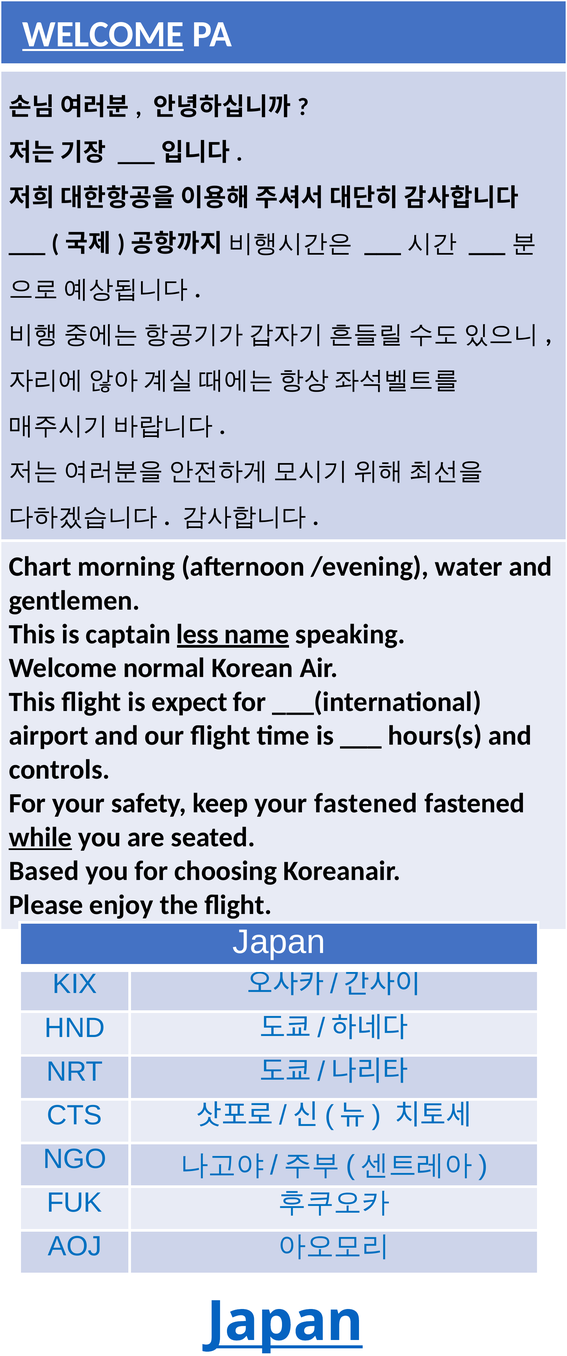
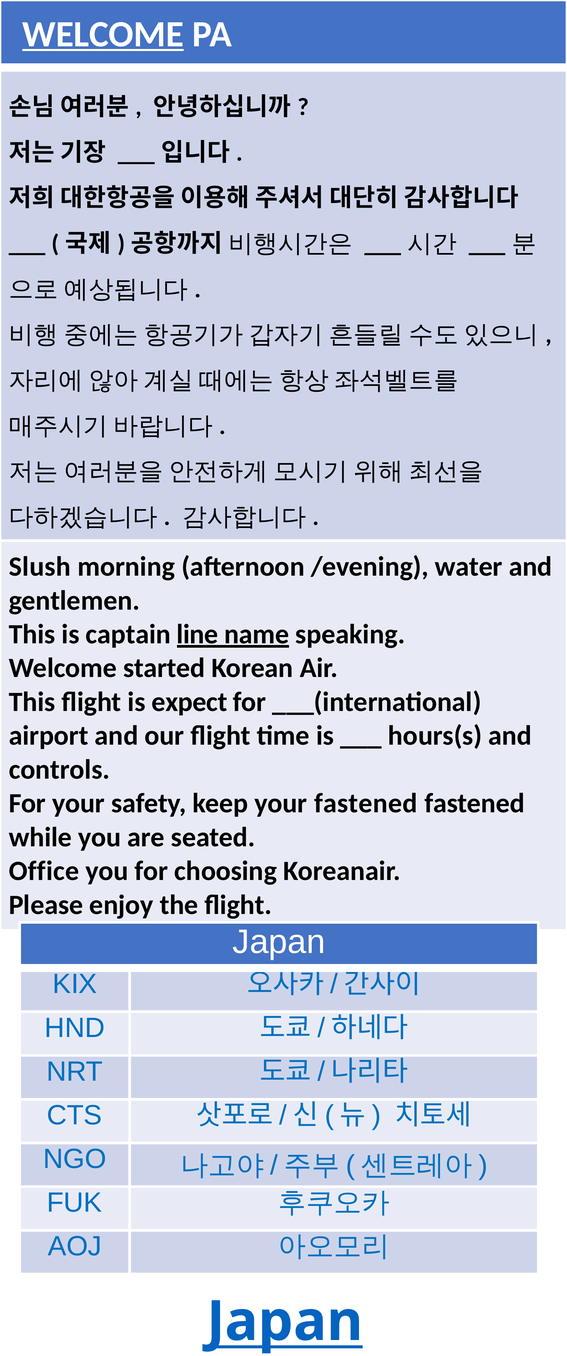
Chart: Chart -> Slush (40, 567)
less: less -> line (197, 635)
normal: normal -> started (164, 668)
while underline: present -> none (40, 838)
Based: Based -> Office (44, 871)
